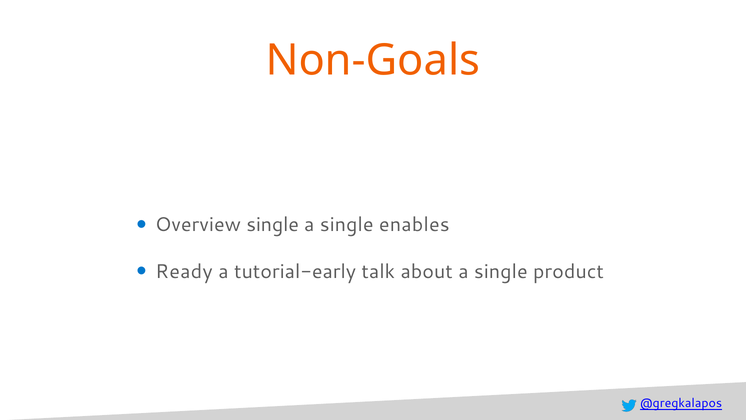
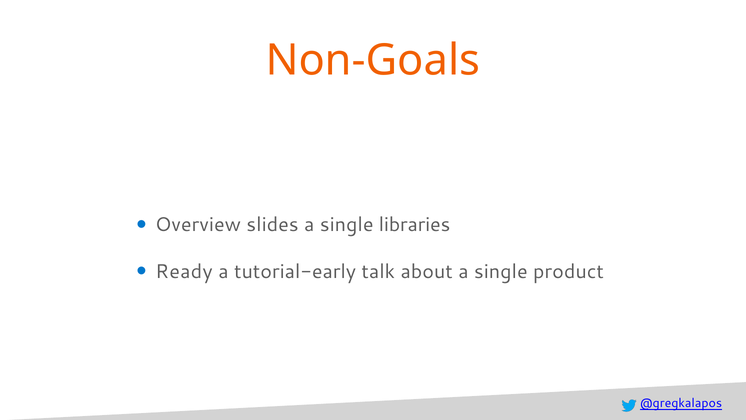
Overview single: single -> slides (273, 225)
enables: enables -> libraries (415, 225)
